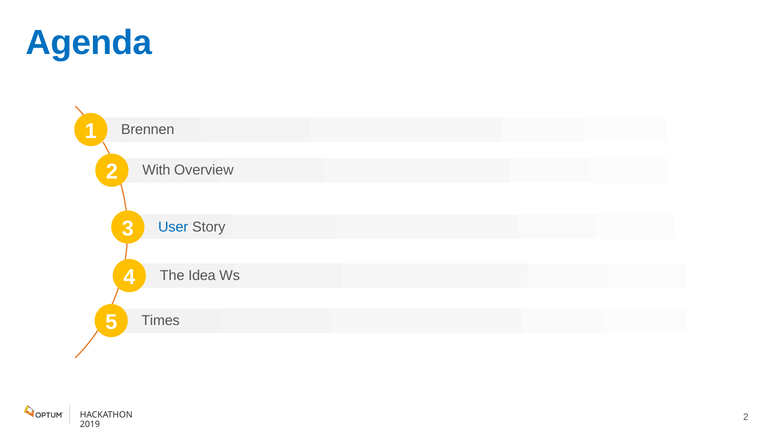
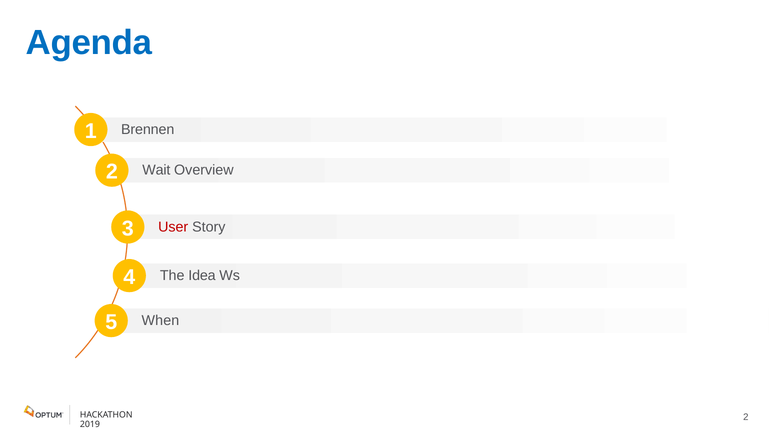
With: With -> Wait (156, 170)
User colour: blue -> red (173, 227)
Times: Times -> When (160, 321)
